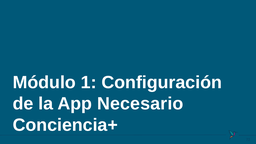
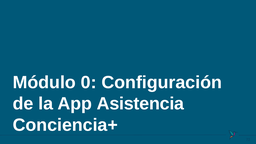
1: 1 -> 0 (89, 82)
Necesario: Necesario -> Asistencia (140, 104)
